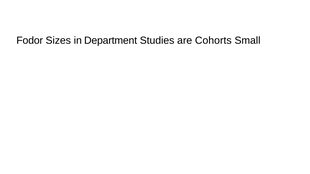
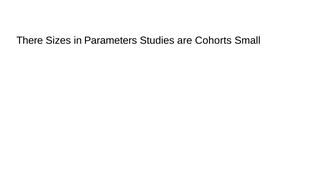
Fodor: Fodor -> There (30, 41)
Department: Department -> Parameters (111, 41)
